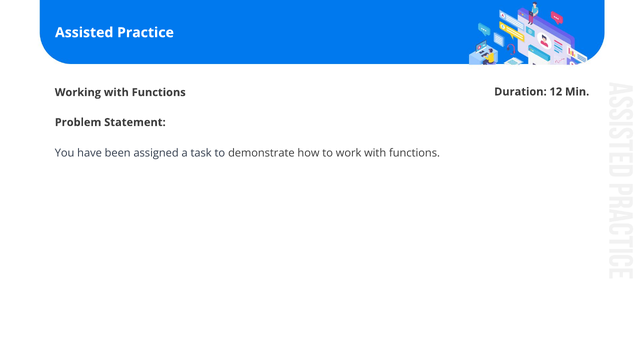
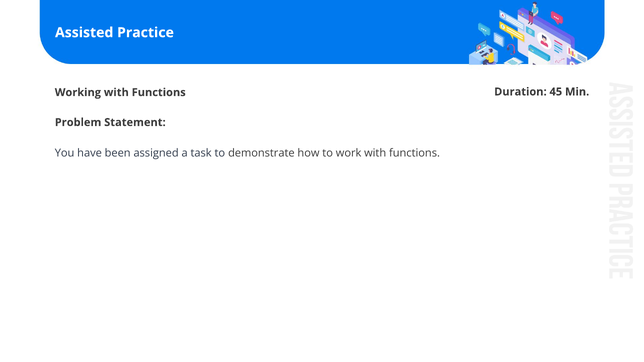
12: 12 -> 45 (556, 92)
